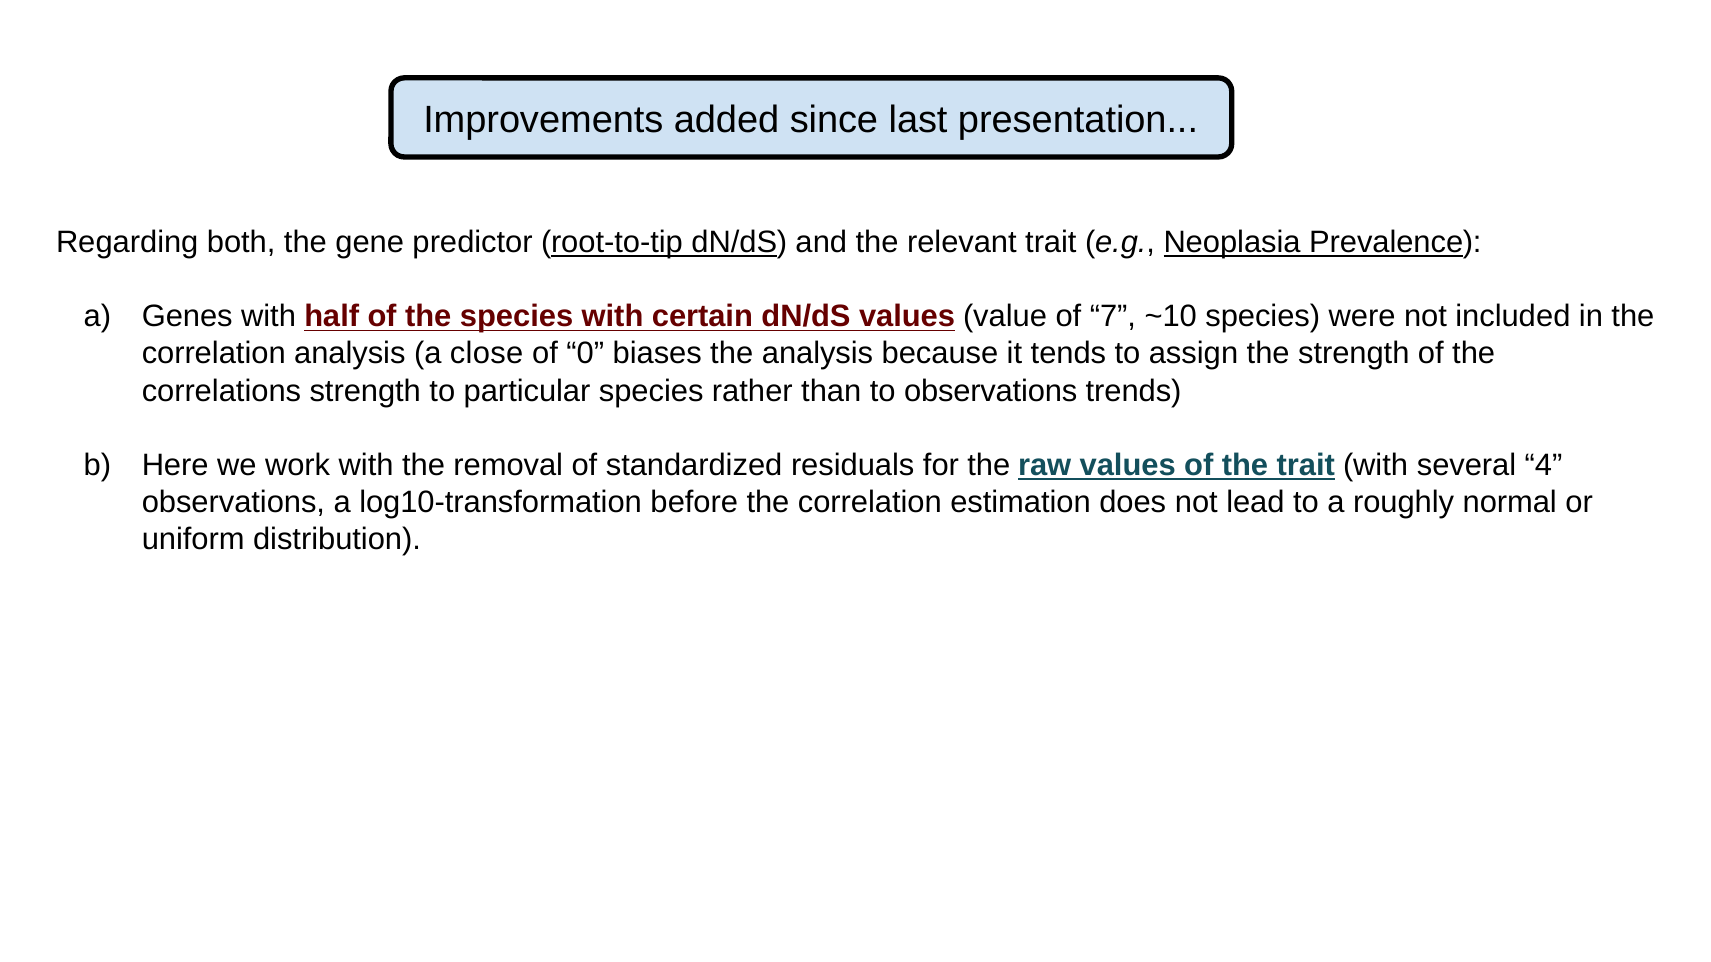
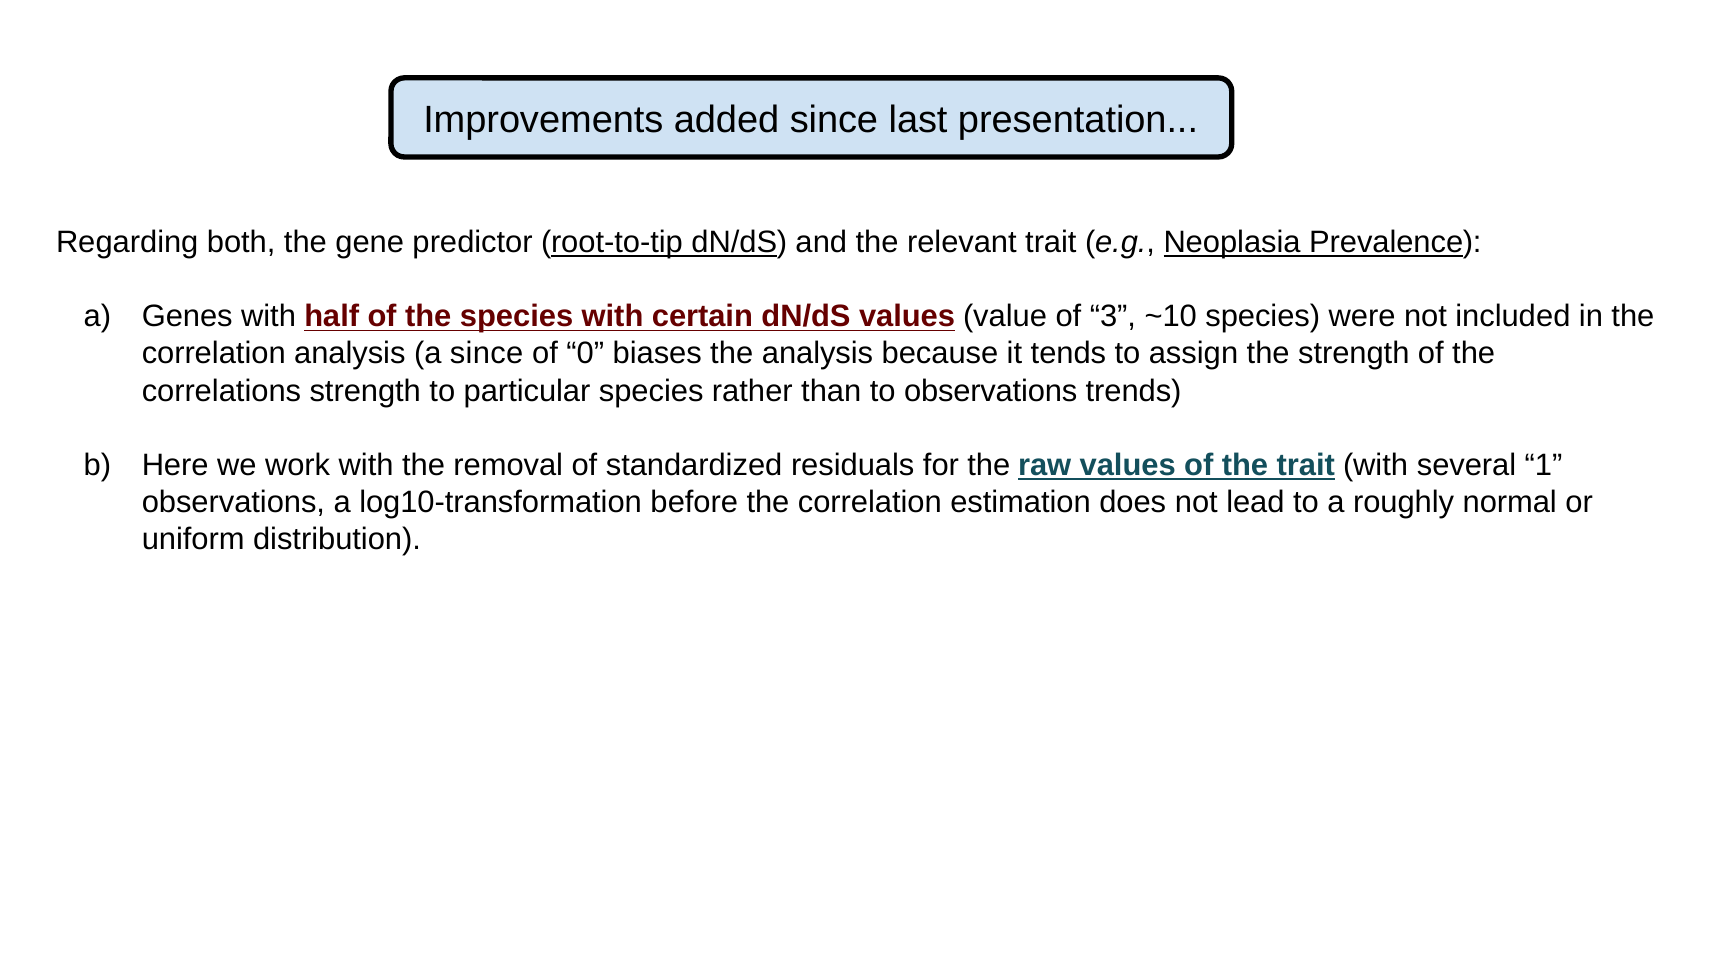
7: 7 -> 3 (1113, 317)
a close: close -> since (487, 354)
4: 4 -> 1 (1544, 465)
